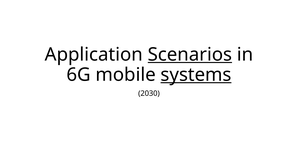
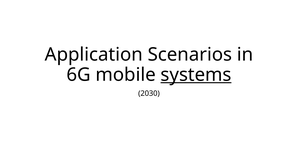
Scenarios underline: present -> none (190, 54)
